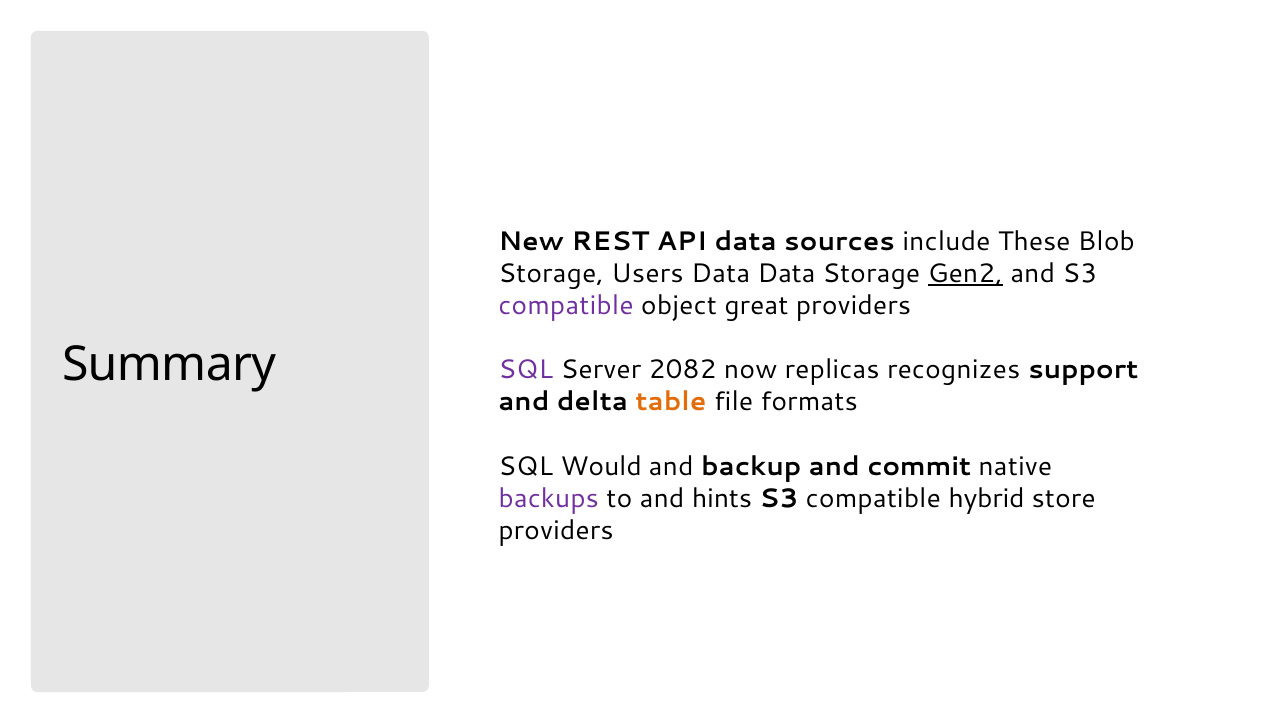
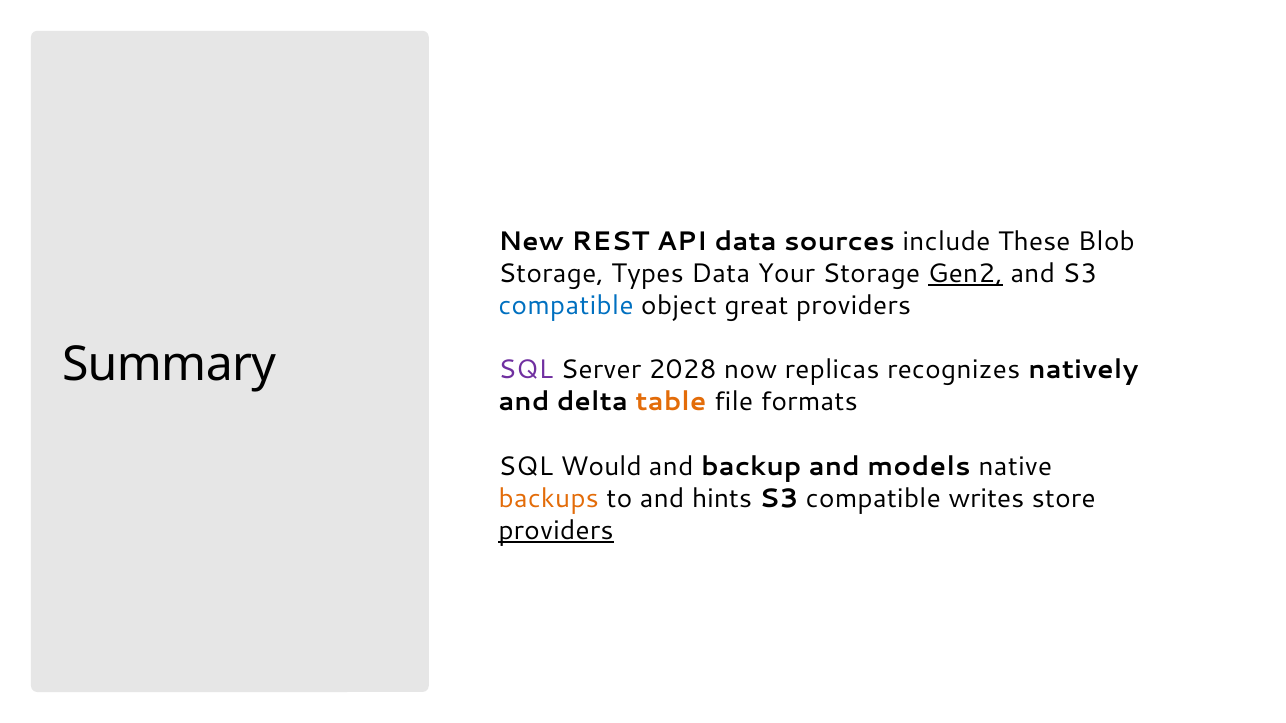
Users: Users -> Types (648, 274)
Data Data: Data -> Your (786, 274)
compatible colour: purple -> blue (566, 306)
2082: 2082 -> 2028 (683, 370)
support: support -> natively (1083, 370)
commit: commit -> models (919, 467)
backups colour: purple -> orange (549, 499)
hybrid: hybrid -> writes (986, 499)
providers underline: none -> present (556, 531)
